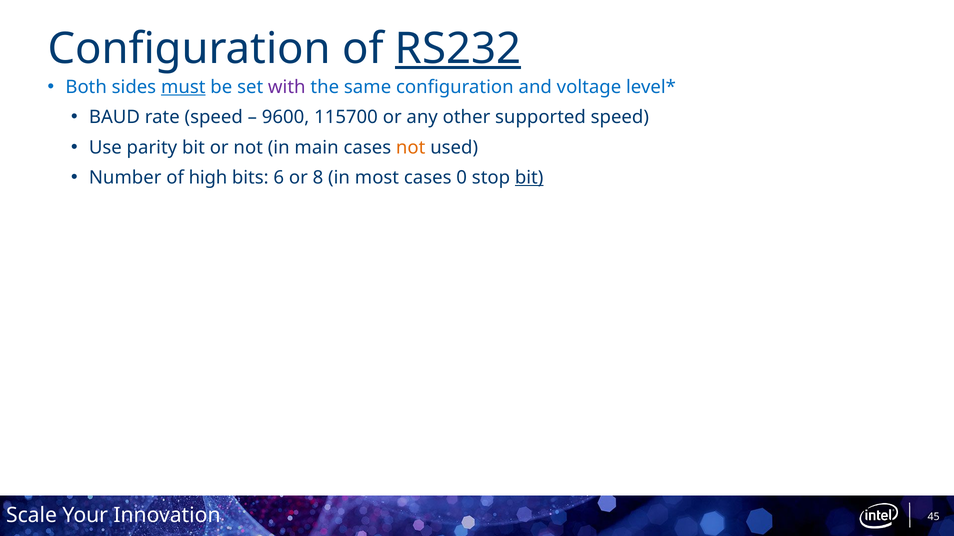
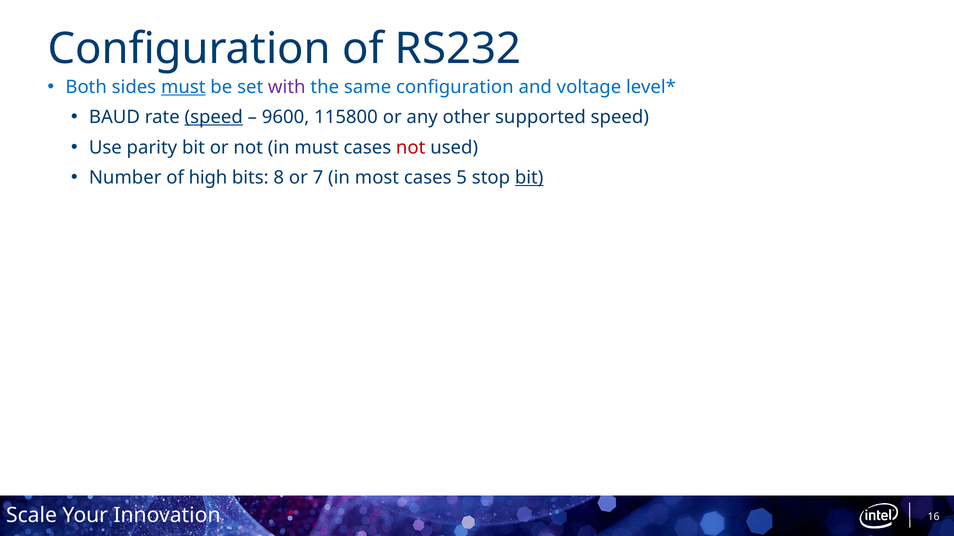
RS232 underline: present -> none (458, 49)
speed underline: none -> present (214, 117)
115700: 115700 -> 115800 (346, 117)
in main: main -> must (317, 148)
not colour: orange -> red (411, 148)
6: 6 -> 8 (279, 178)
8: 8 -> 7 (318, 178)
0: 0 -> 5 (462, 178)
45: 45 -> 16 (934, 517)
